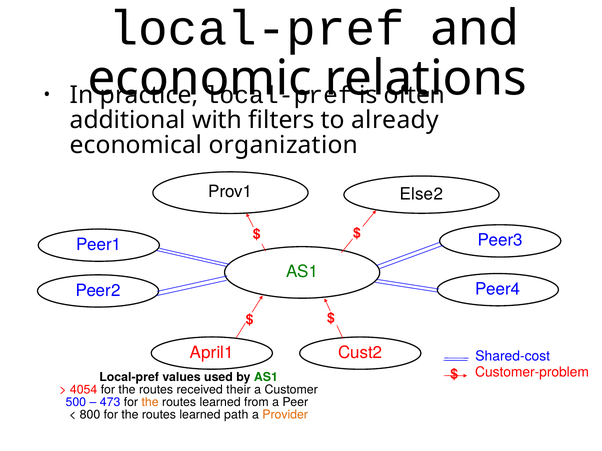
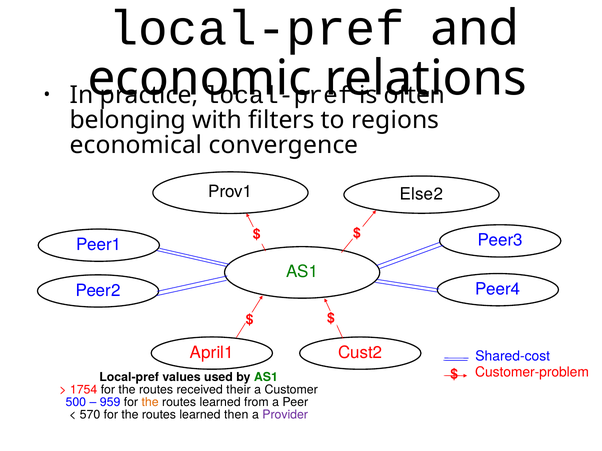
additional: additional -> belonging (128, 120)
already: already -> regions (395, 120)
organization: organization -> convergence (284, 145)
4054: 4054 -> 1754 (84, 390)
473: 473 -> 959 (110, 403)
800: 800 -> 570 (90, 415)
path: path -> then (236, 415)
Provider colour: orange -> purple (285, 415)
